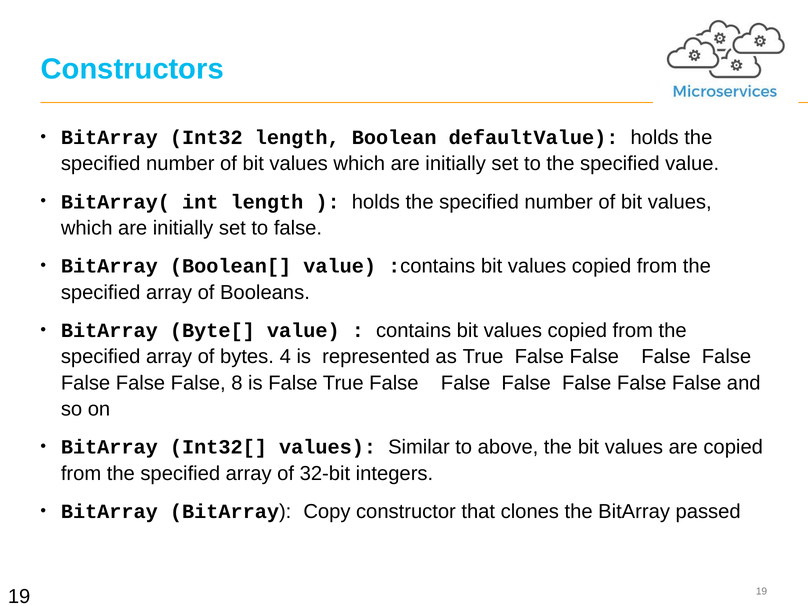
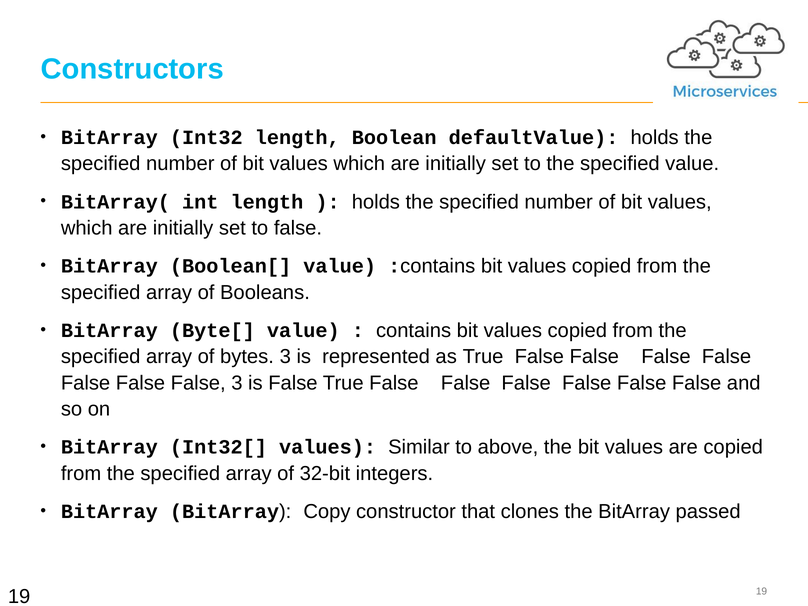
bytes 4: 4 -> 3 (285, 357)
False 8: 8 -> 3 (237, 383)
